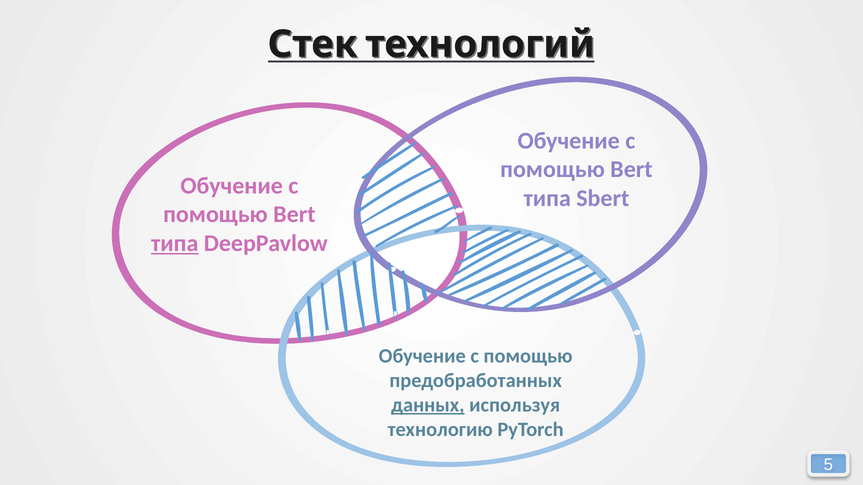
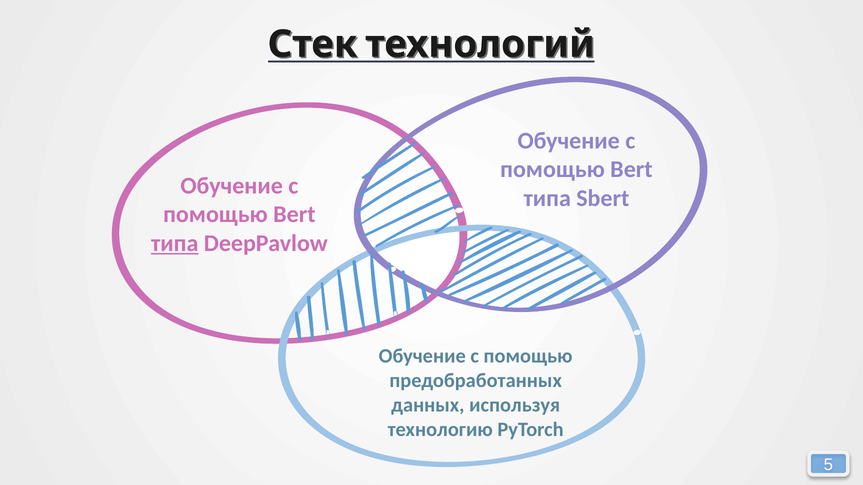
данных underline: present -> none (428, 405)
